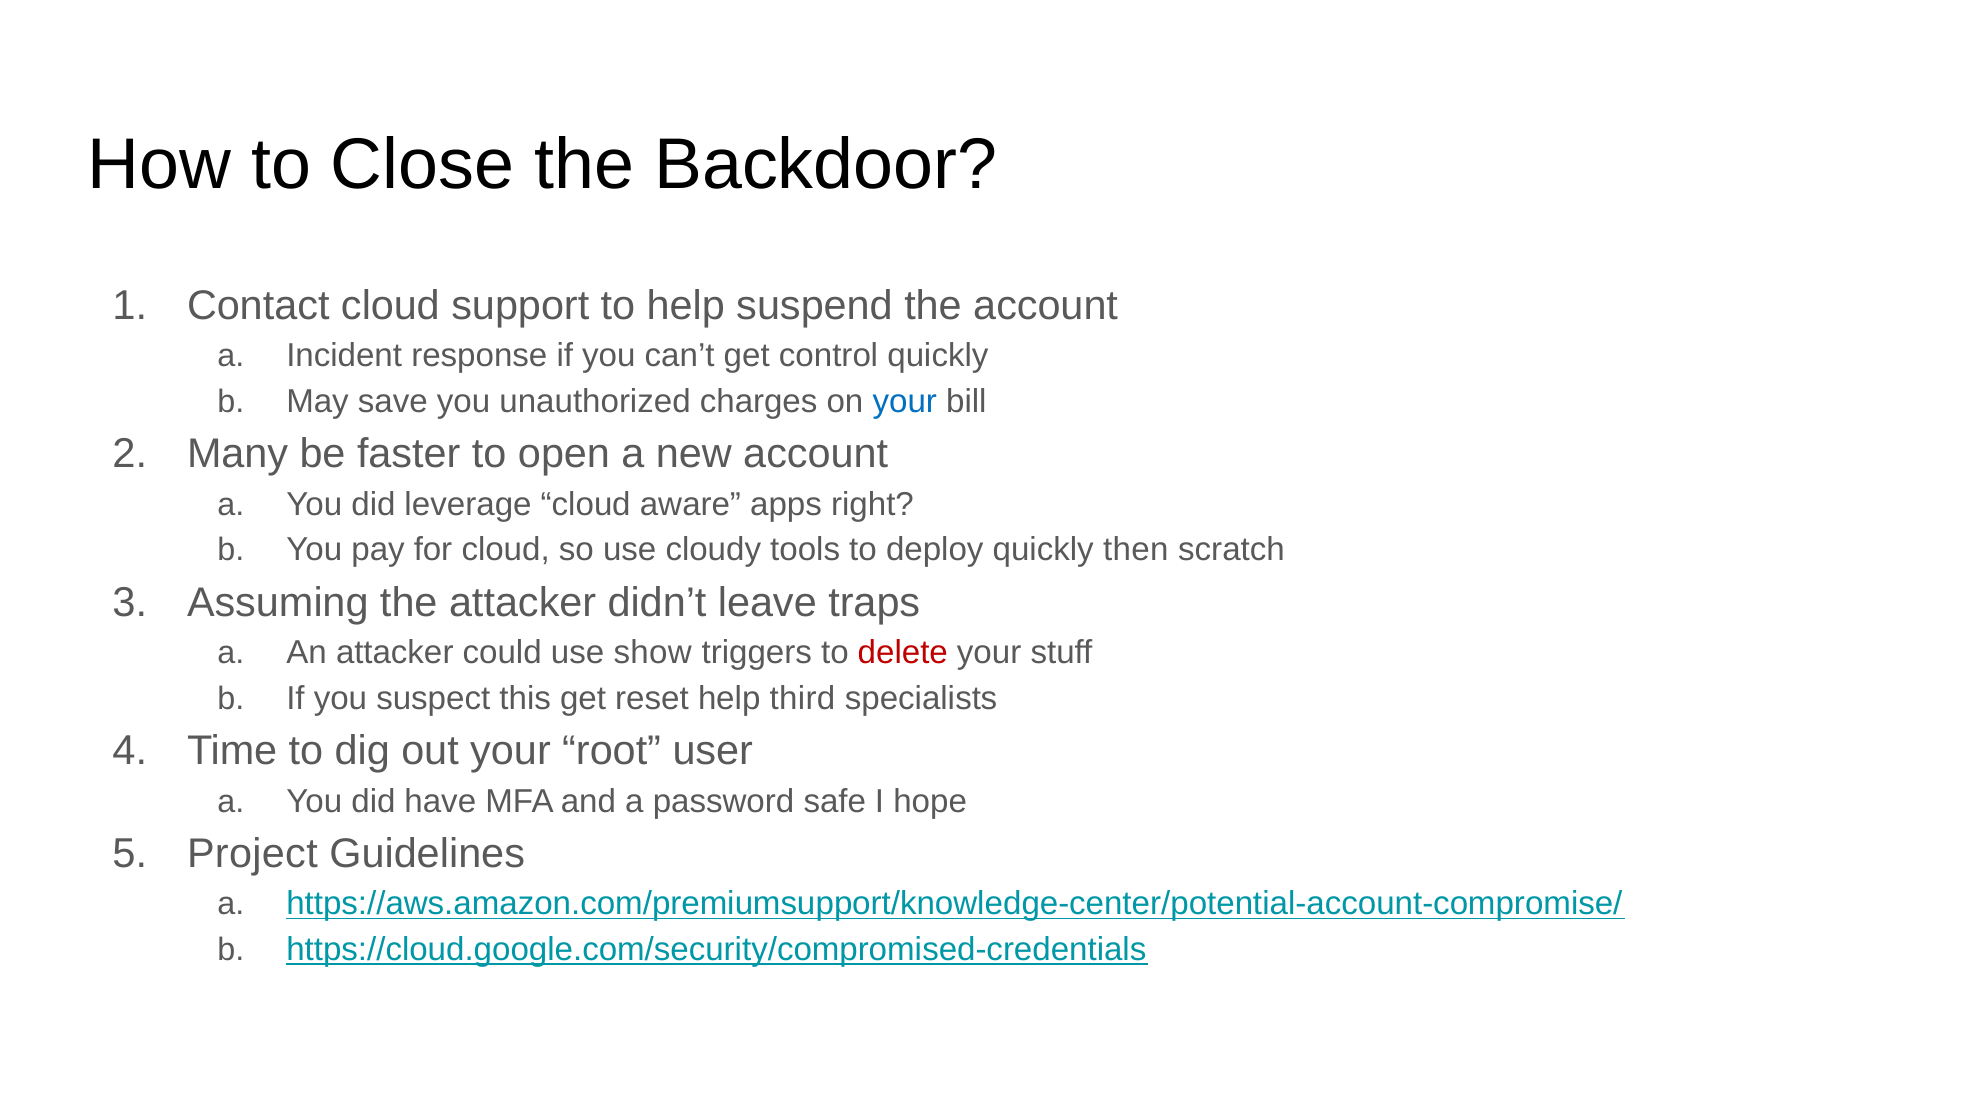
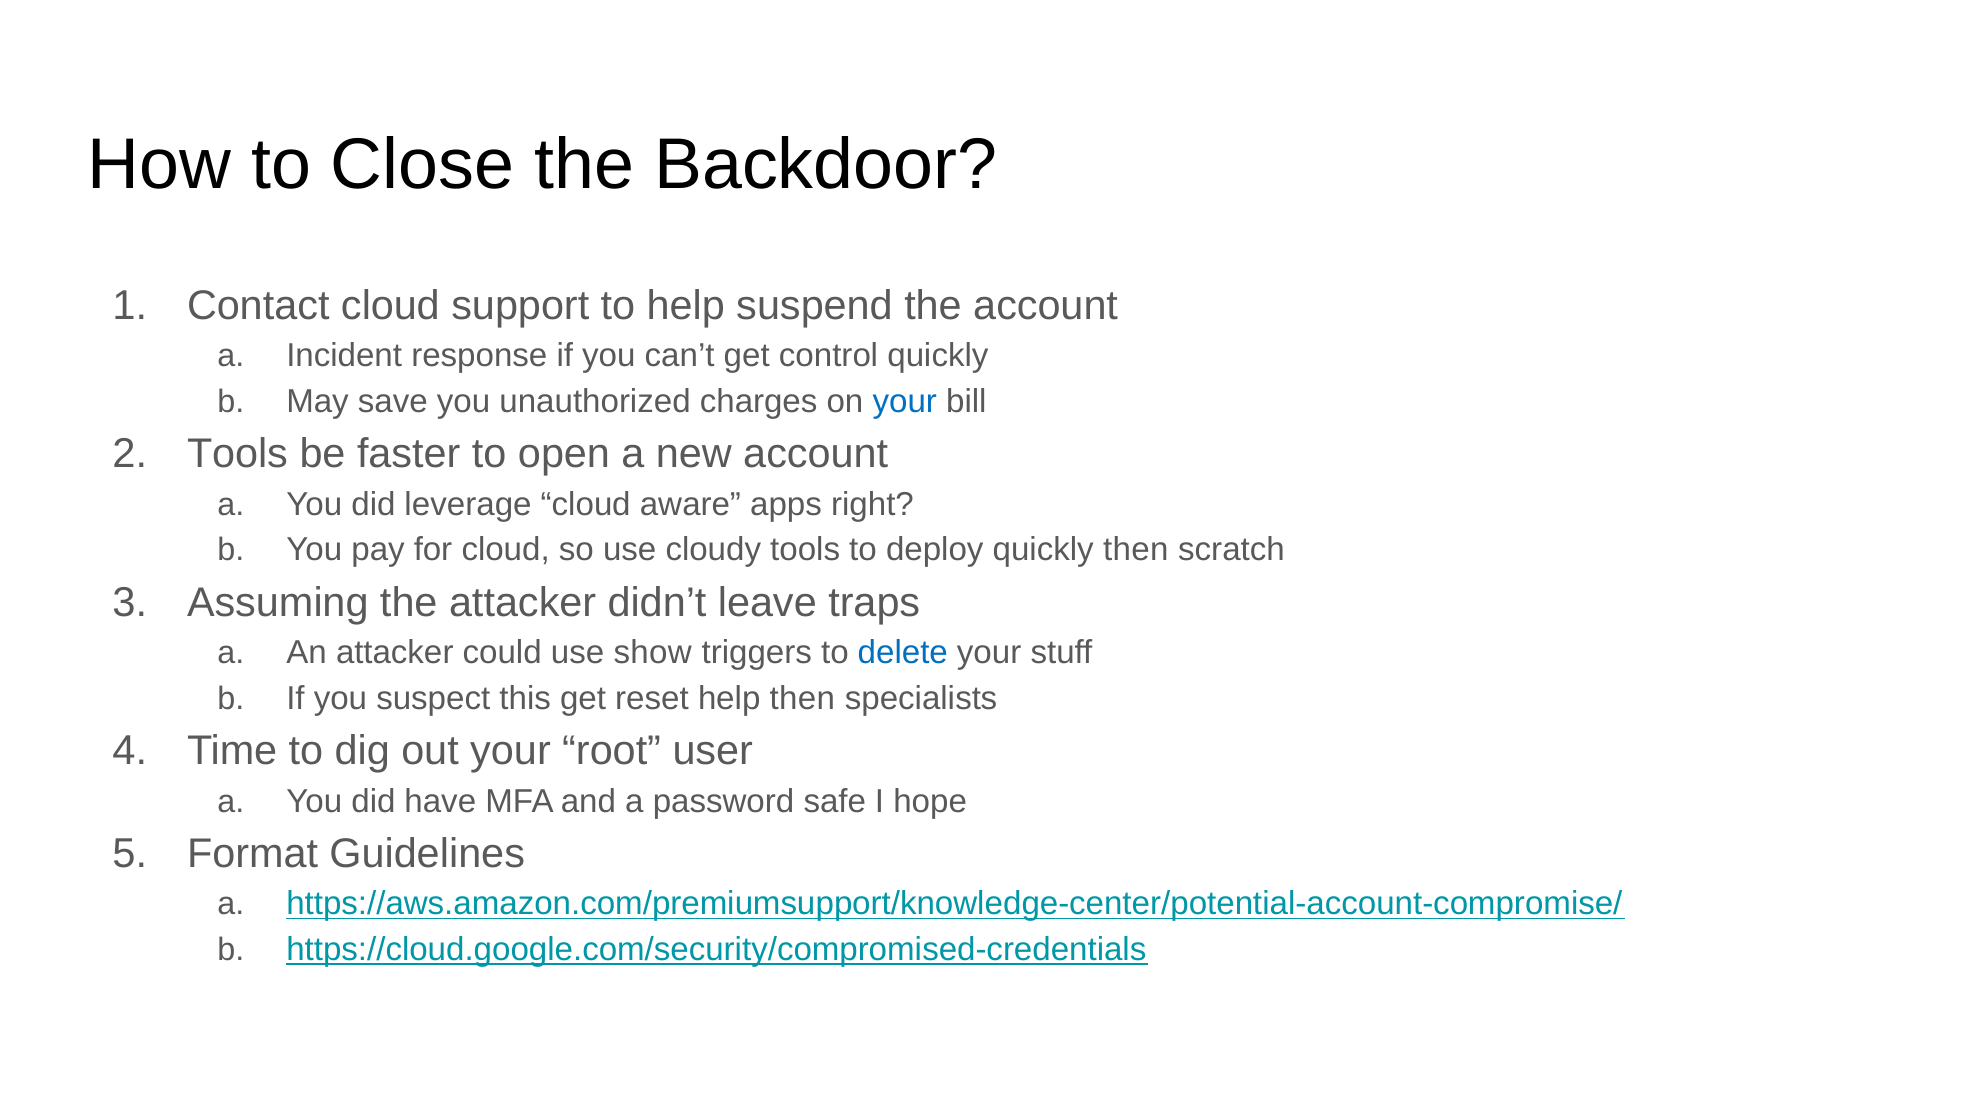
Many: Many -> Tools (238, 454)
delete colour: red -> blue (903, 653)
help third: third -> then (802, 698)
Project: Project -> Format (253, 854)
